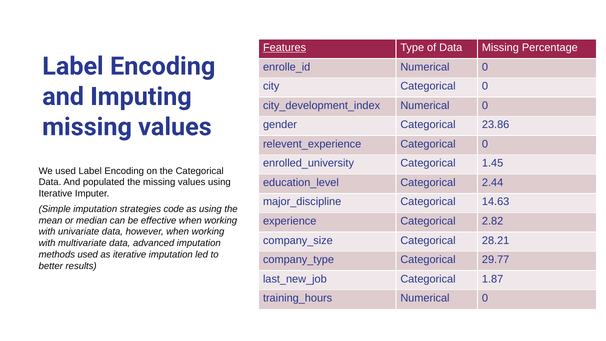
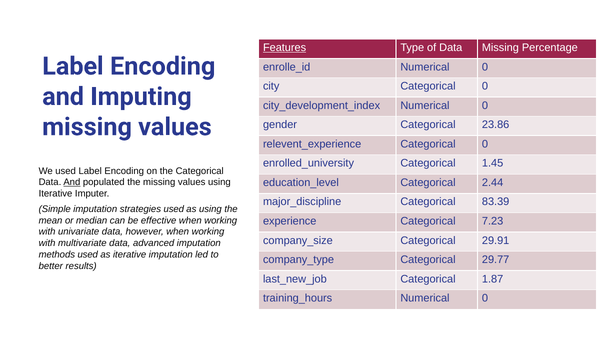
And underline: none -> present (72, 182)
14.63: 14.63 -> 83.39 (496, 202)
strategies code: code -> used (174, 209)
2.82: 2.82 -> 7.23 (493, 221)
28.21: 28.21 -> 29.91 (496, 240)
